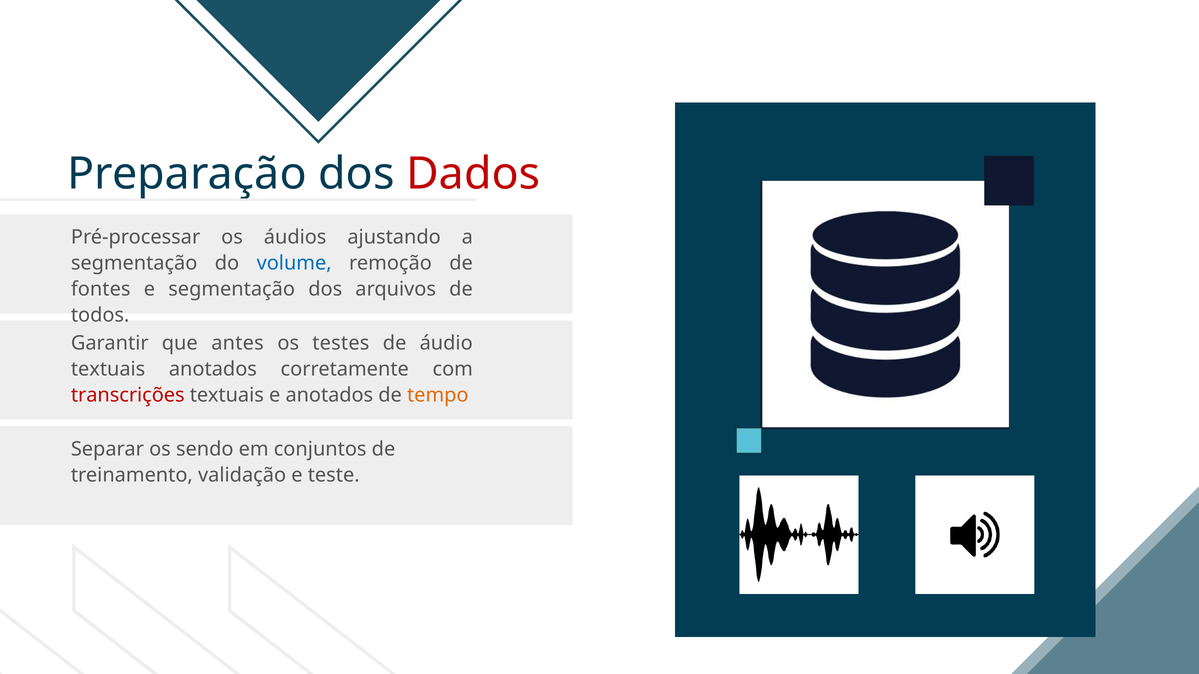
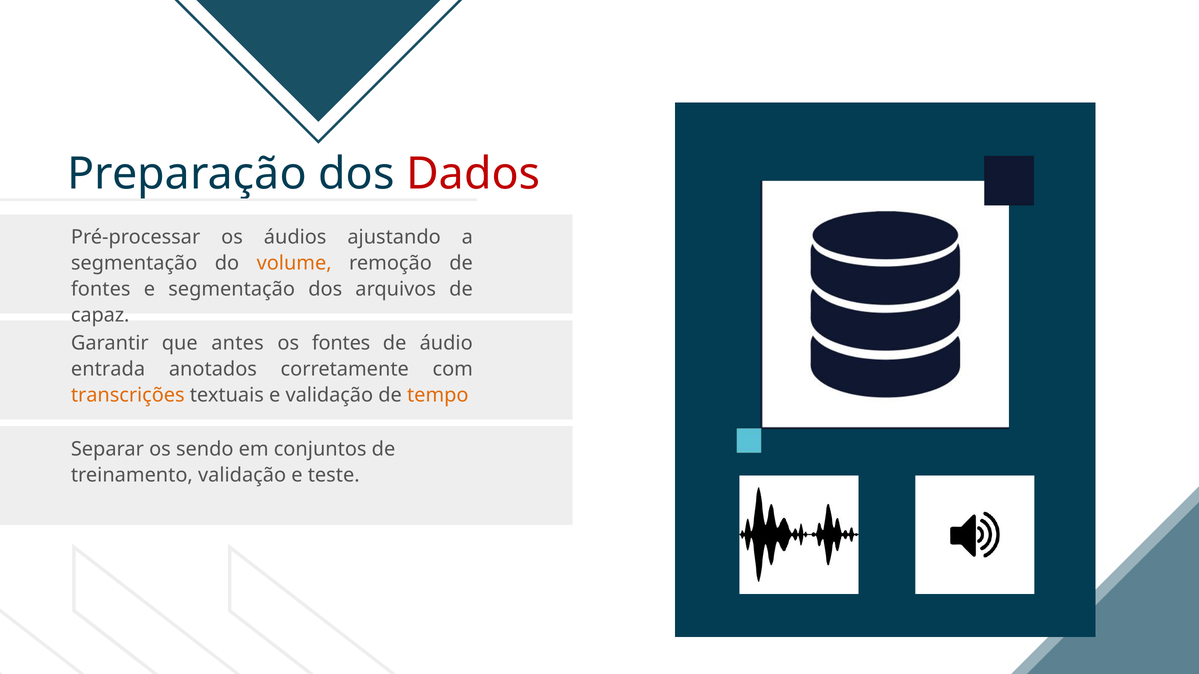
volume colour: blue -> orange (294, 263)
todos: todos -> capaz (100, 315)
os testes: testes -> fontes (341, 343)
textuais: textuais -> entrada (108, 369)
transcrições colour: red -> orange (128, 395)
e anotados: anotados -> validação (329, 395)
